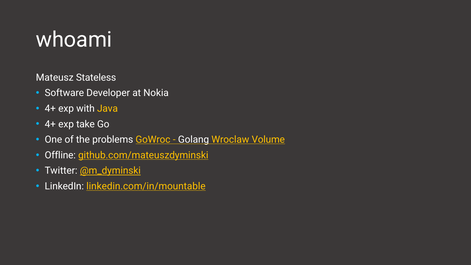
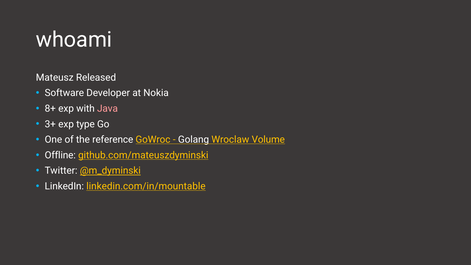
Stateless: Stateless -> Released (96, 78)
4+: 4+ -> 8+ (50, 109)
Java colour: yellow -> pink (107, 109)
4+: 4+ -> 3+ (50, 124)
take: take -> type (85, 124)
problems: problems -> reference (113, 140)
